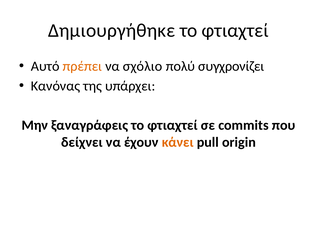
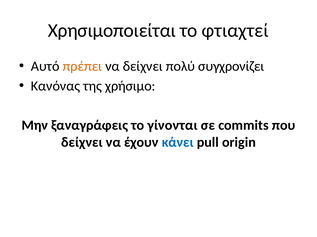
Δημιουργήθηκε: Δημιουργήθηκε -> Χρησιμοποιείται (112, 31)
να σχόλιο: σχόλιο -> δείχνει (143, 67)
υπάρχει: υπάρχει -> χρήσιμο (130, 86)
ξαναγράφεις το φτιαχτεί: φτιαχτεί -> γίνονται (172, 126)
κάνει colour: orange -> blue (178, 143)
